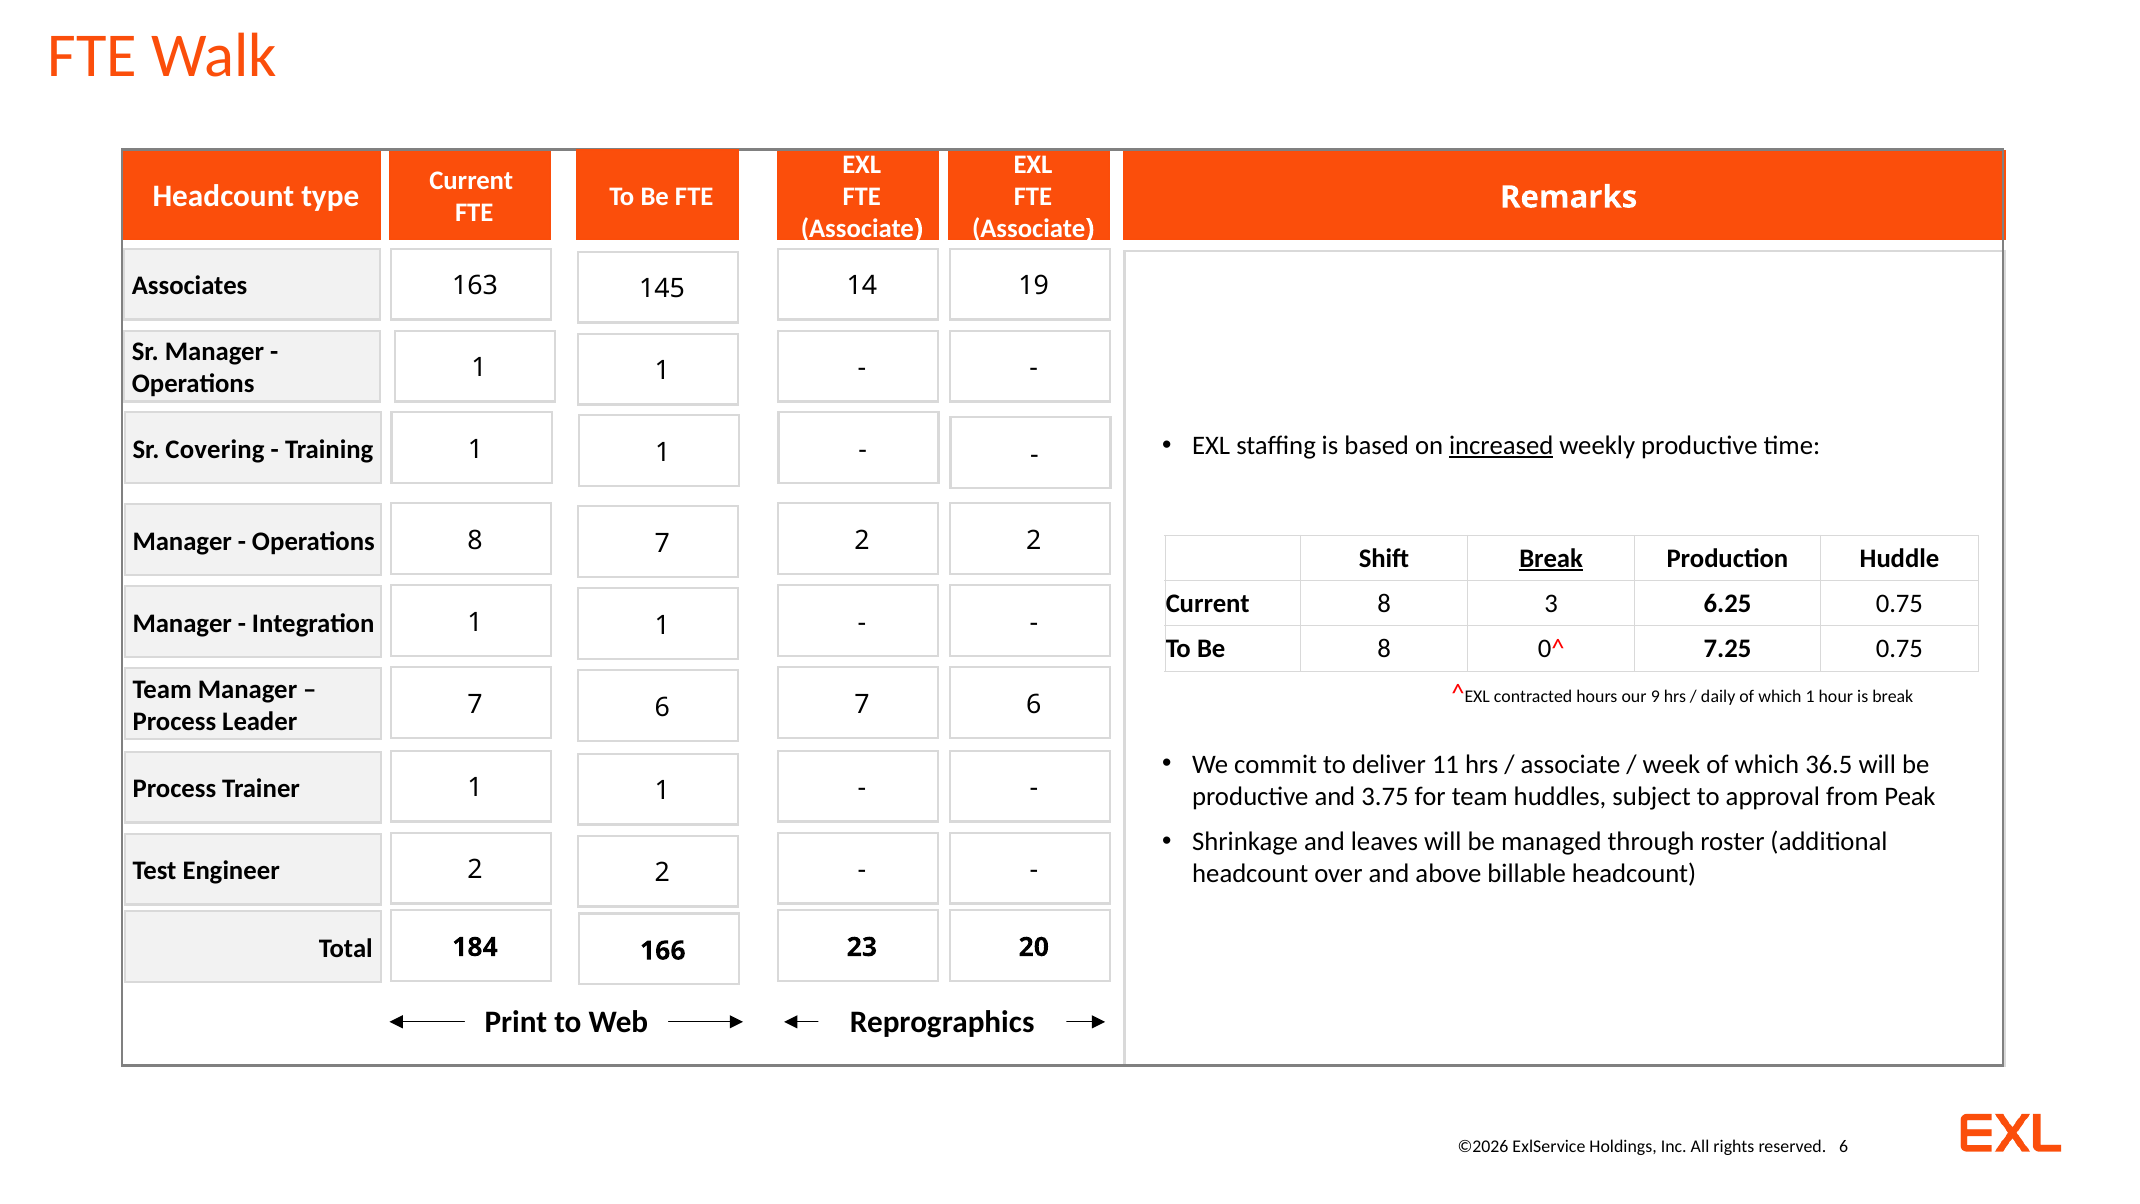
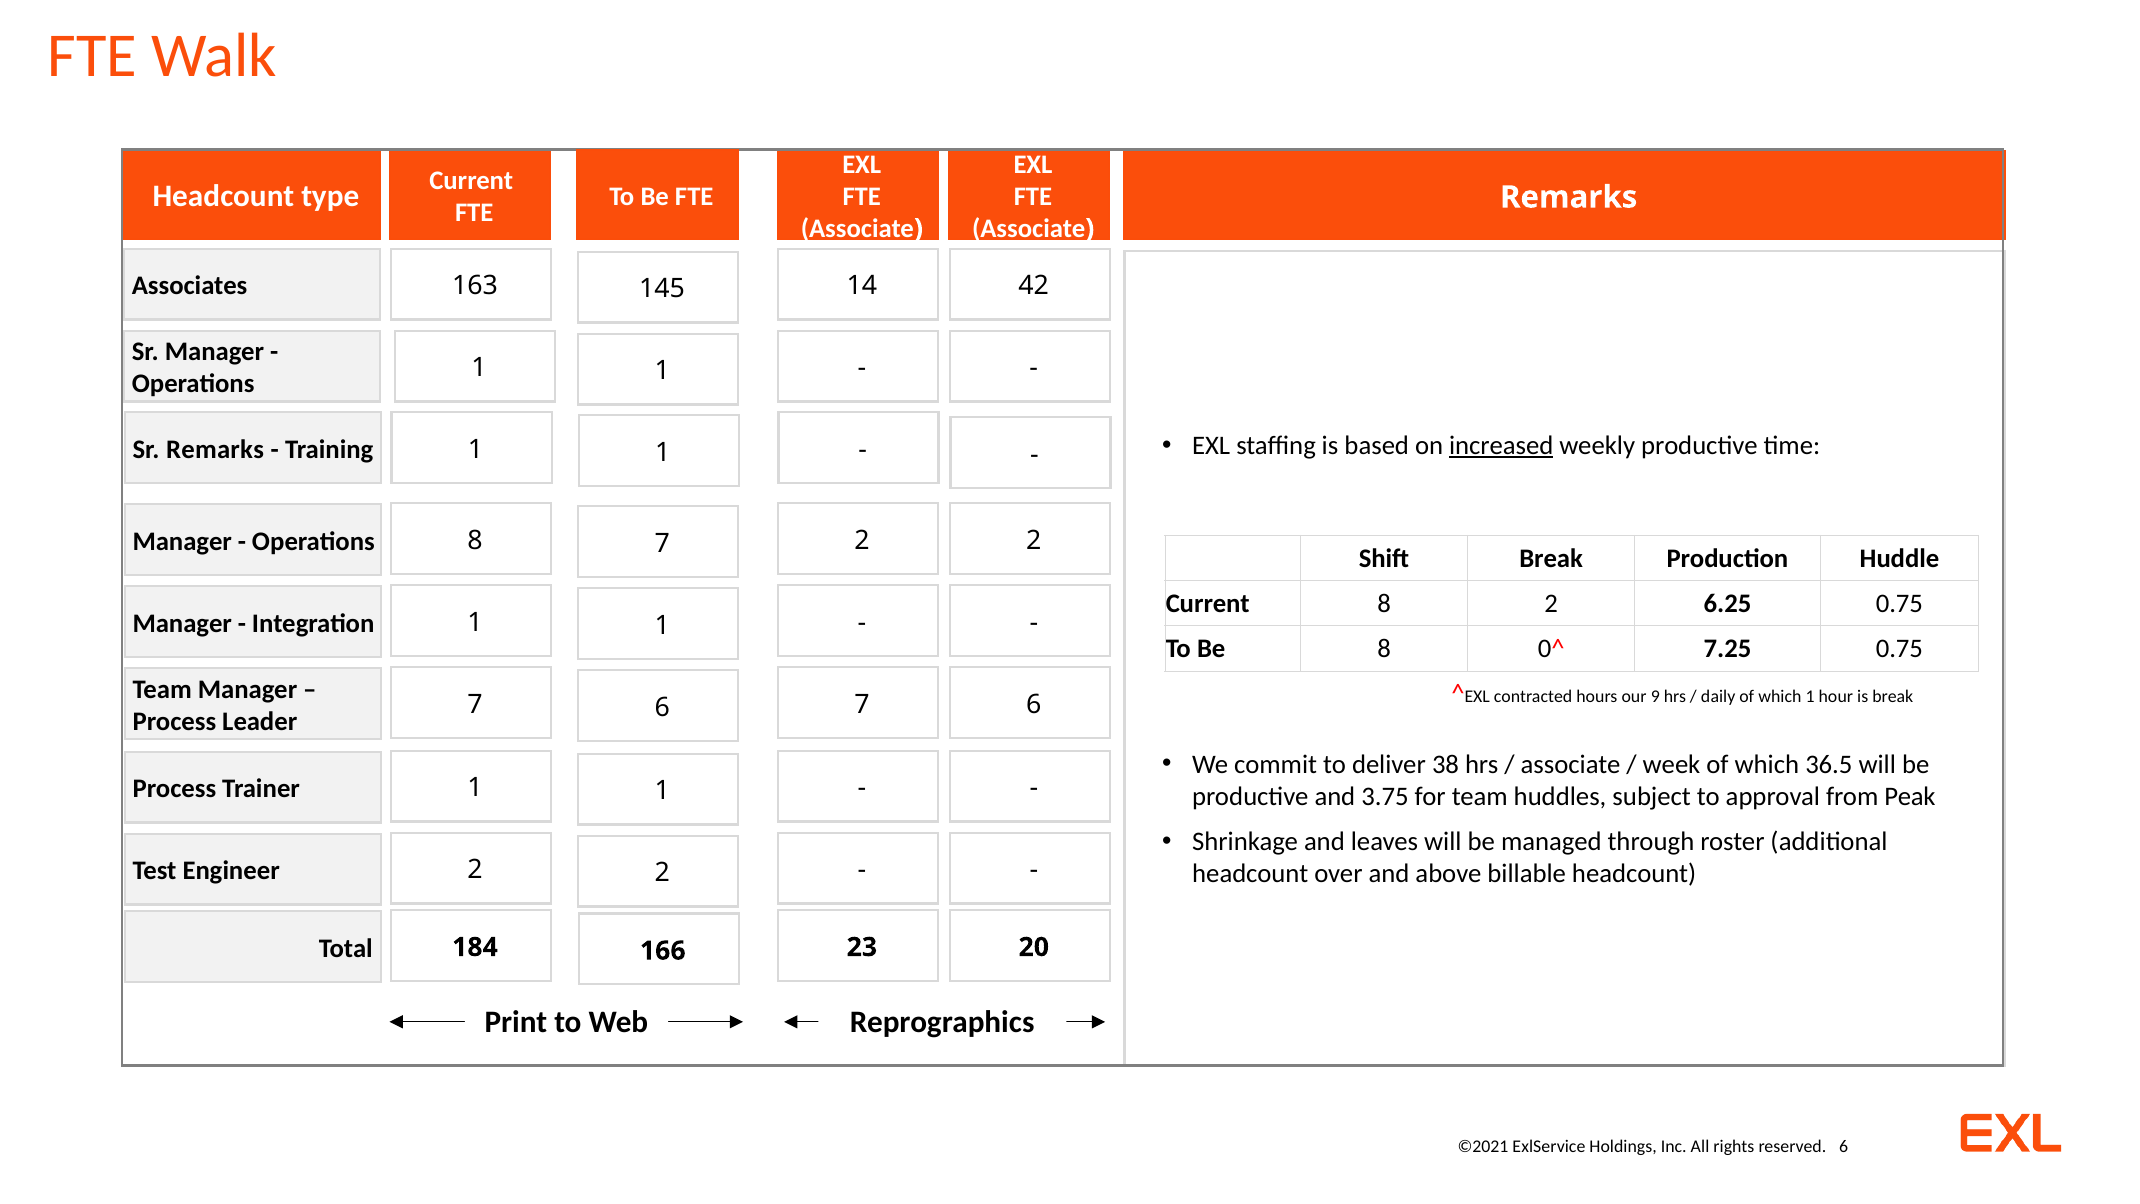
19: 19 -> 42 (1034, 286)
Sr Covering: Covering -> Remarks (215, 449)
Break underline: present -> none (1551, 558)
Current 8 3: 3 -> 2 (1551, 604)
11: 11 -> 38 (1446, 764)
©2026: ©2026 -> ©2021 (1483, 1146)
